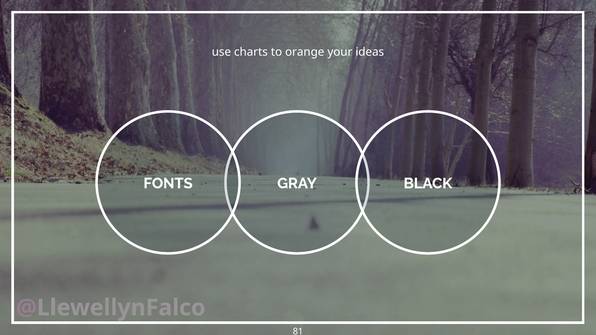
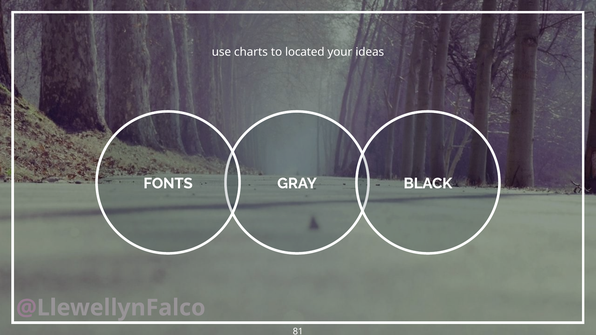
orange: orange -> located (305, 52)
